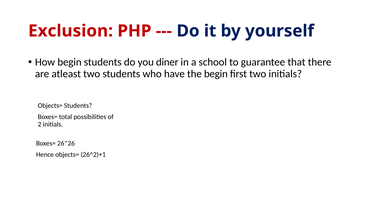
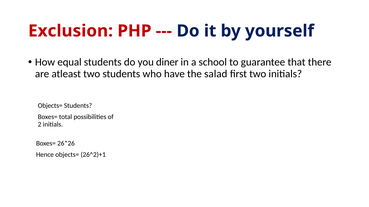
How begin: begin -> equal (70, 62)
the begin: begin -> salad (216, 74)
